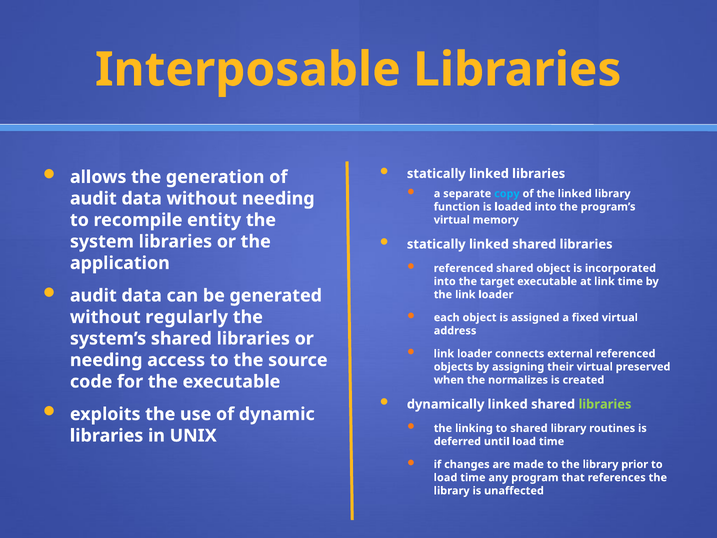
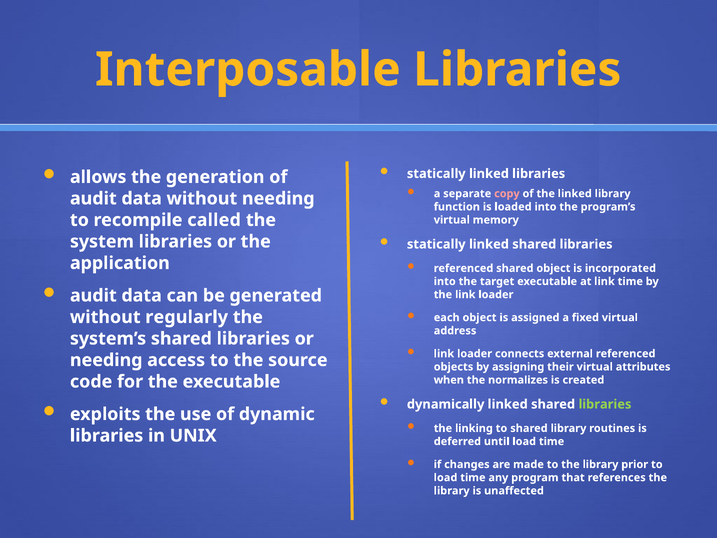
copy colour: light blue -> pink (507, 194)
entity: entity -> called (214, 220)
preserved: preserved -> attributes (643, 367)
